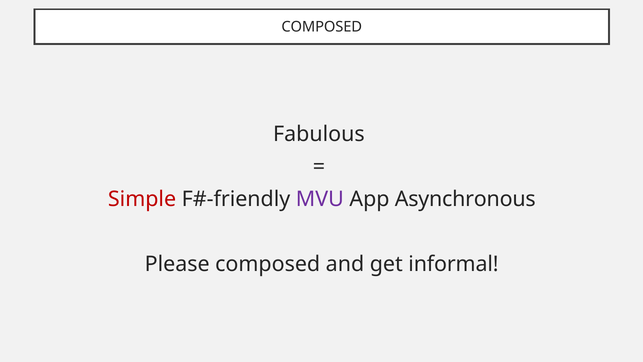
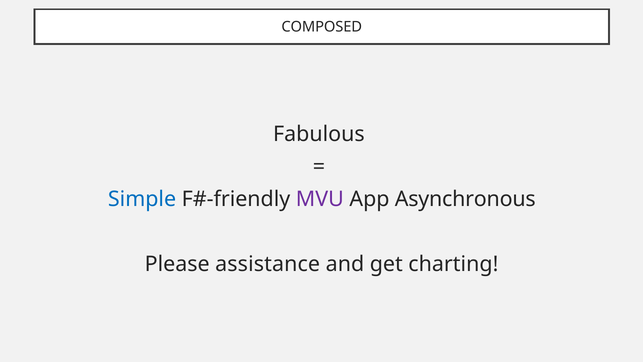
Simple colour: red -> blue (142, 199)
Please composed: composed -> assistance (268, 264)
informal: informal -> charting (453, 264)
